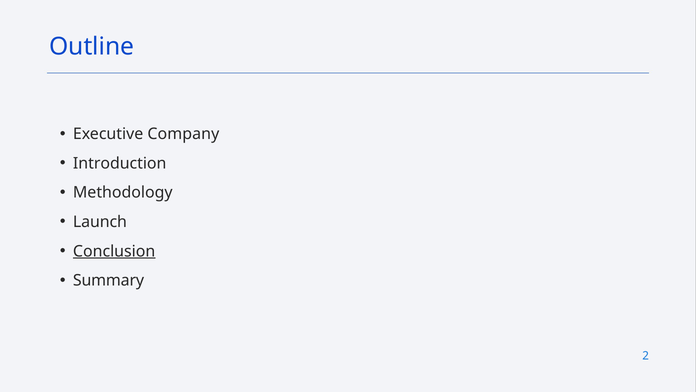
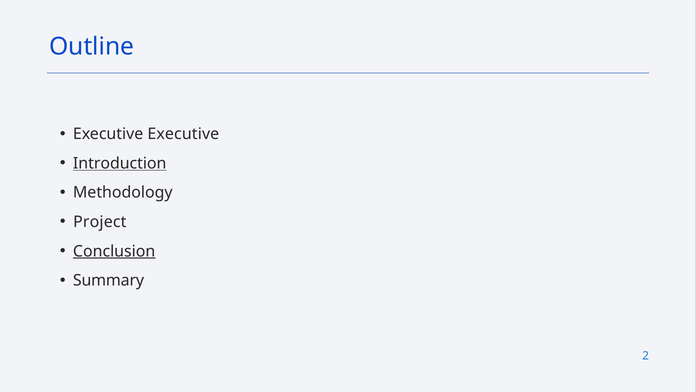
Executive Company: Company -> Executive (183, 134)
Introduction underline: none -> present (120, 163)
Launch: Launch -> Project (100, 222)
